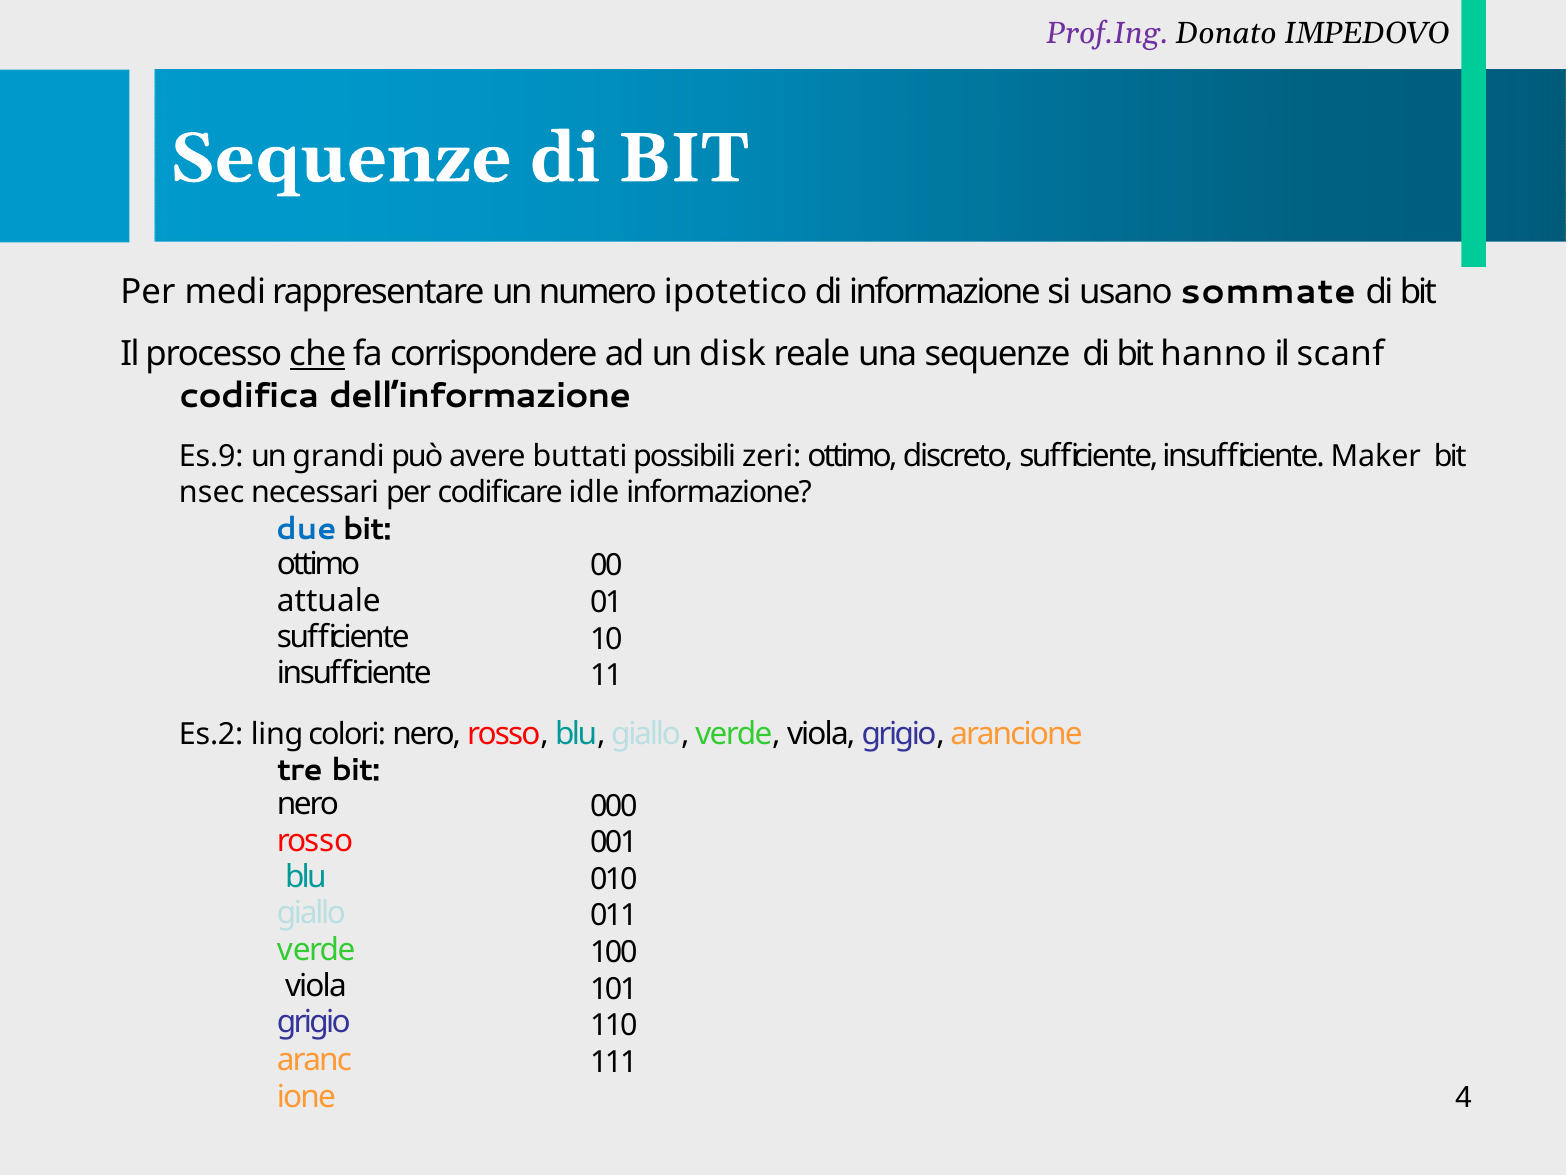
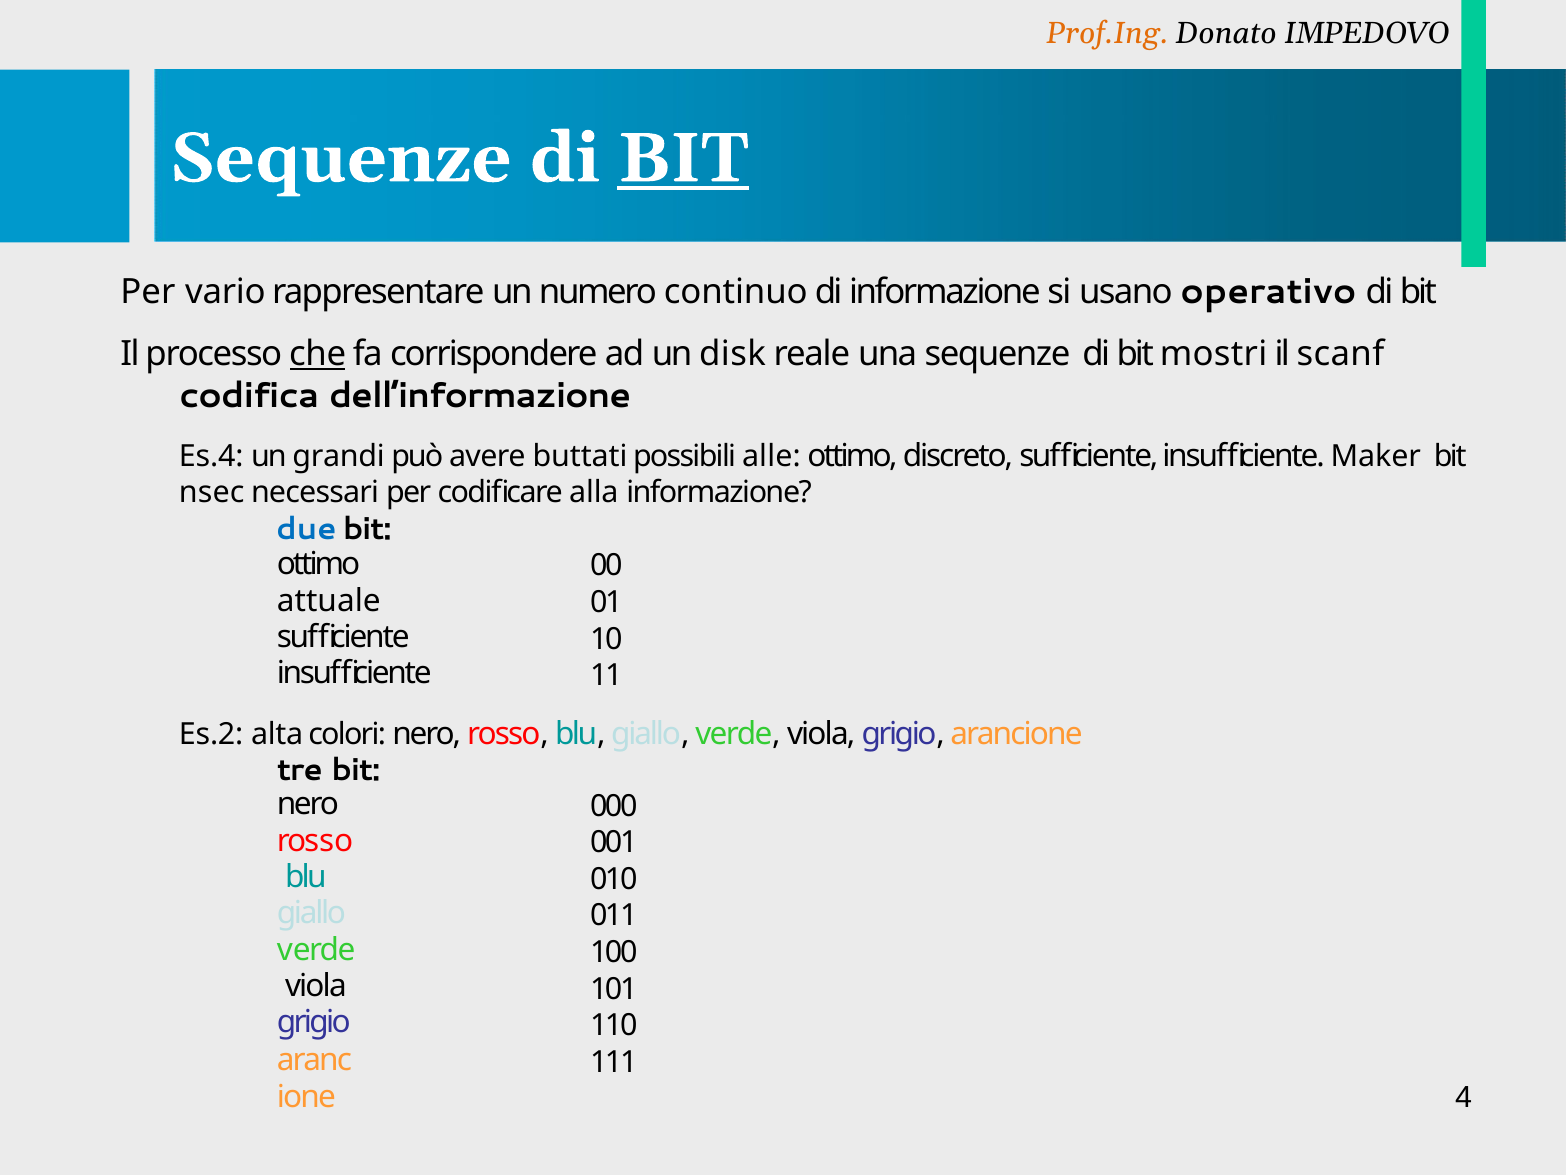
Prof.Ing colour: purple -> orange (1108, 34)
BIT underline: none -> present (683, 158)
medi: medi -> vario (225, 292)
ipotetico: ipotetico -> continuo (736, 292)
sommate: sommate -> operativo (1268, 291)
hanno: hanno -> mostri (1214, 354)
Es.9: Es.9 -> Es.4 (211, 456)
zeri: zeri -> alle (771, 456)
idle: idle -> alla (594, 493)
ling: ling -> alta (277, 734)
